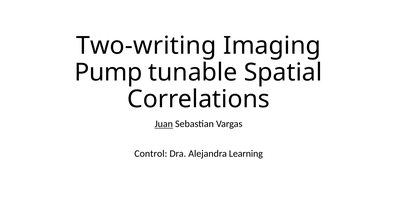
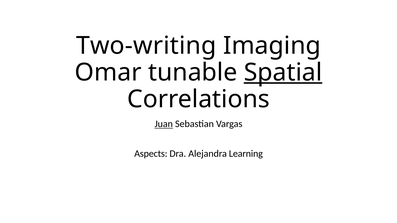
Pump: Pump -> Omar (108, 72)
Spatial underline: none -> present (283, 72)
Control: Control -> Aspects (151, 154)
